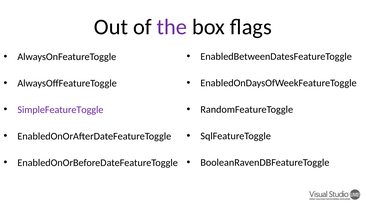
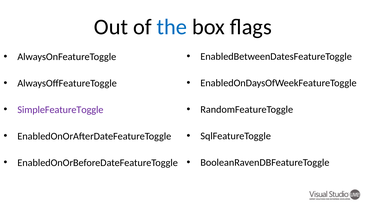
the colour: purple -> blue (172, 27)
